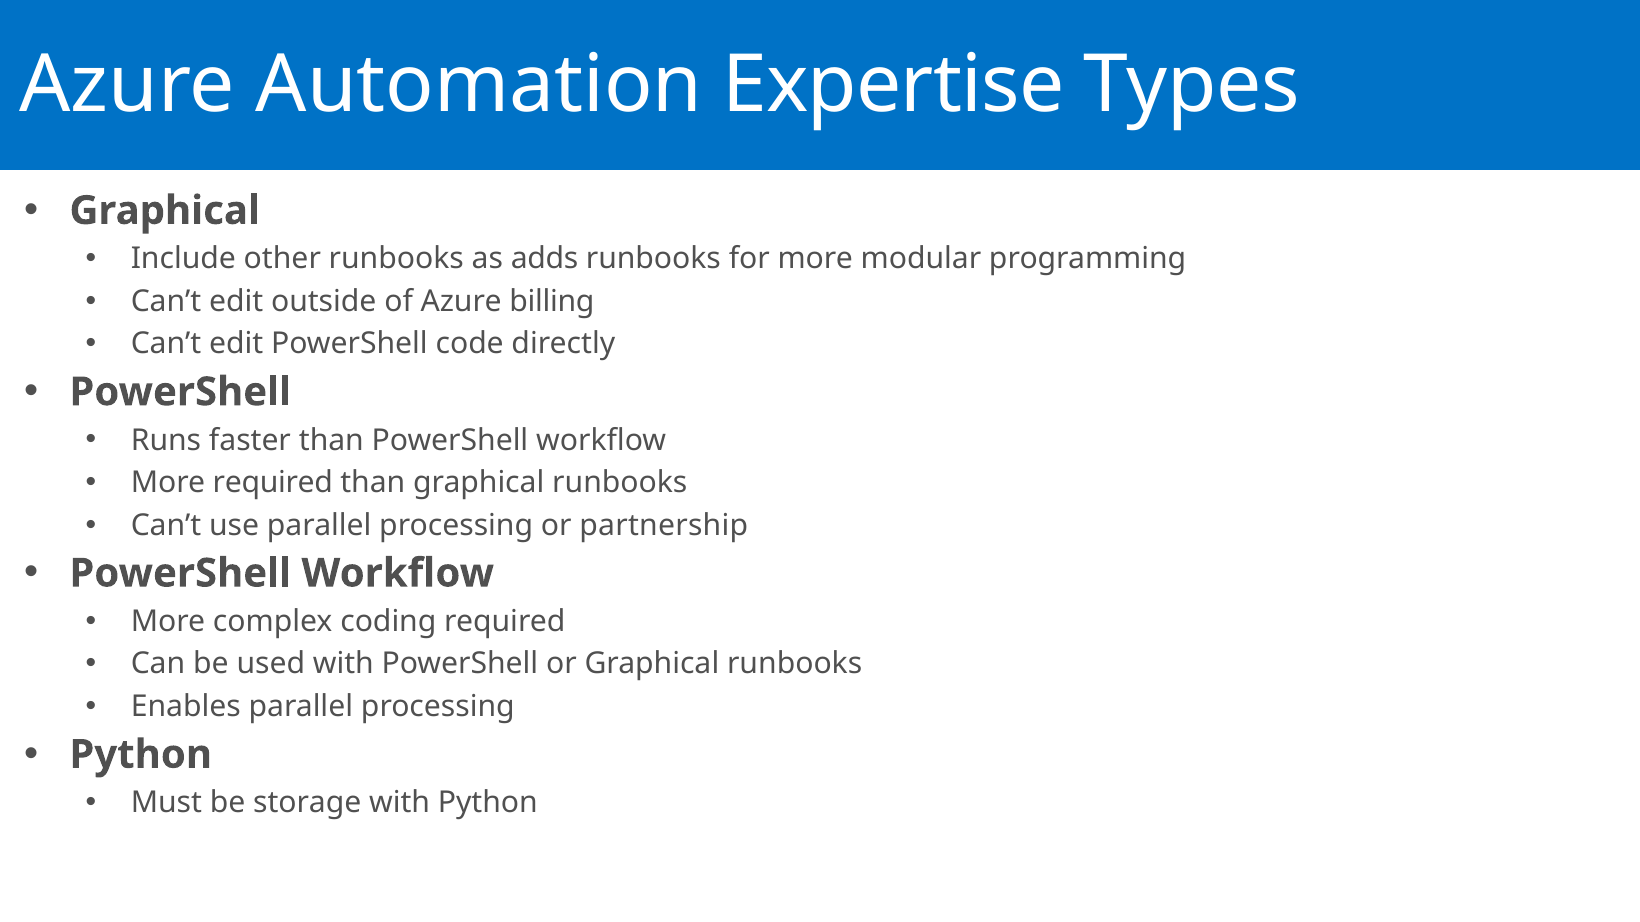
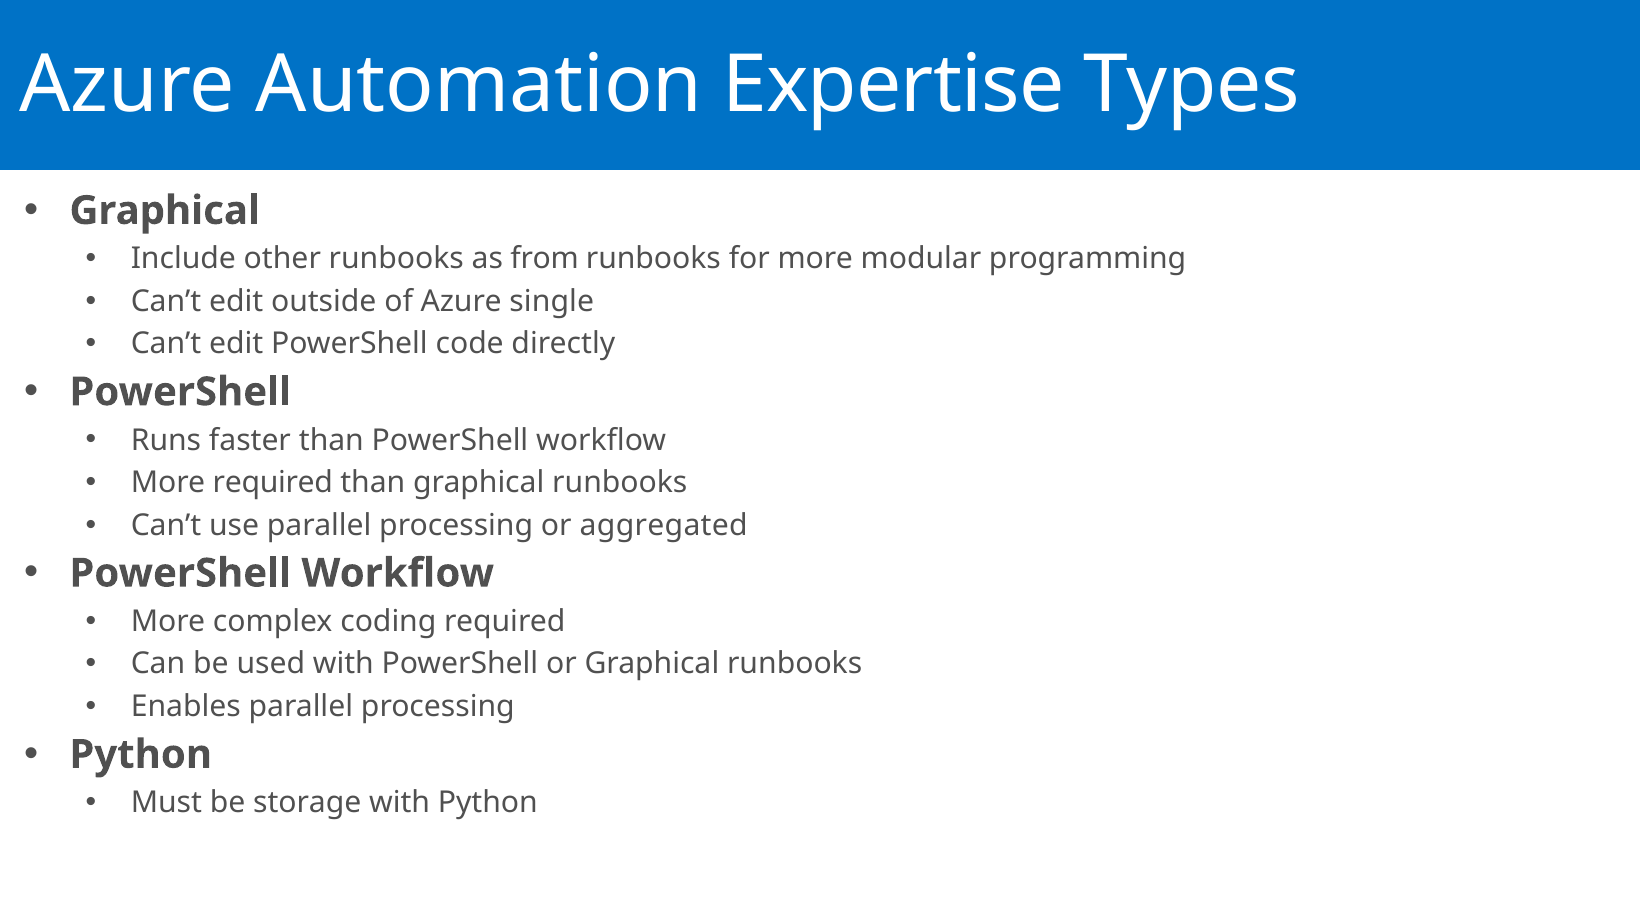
adds: adds -> from (545, 259)
billing: billing -> single (552, 302)
partnership: partnership -> aggregated (664, 526)
